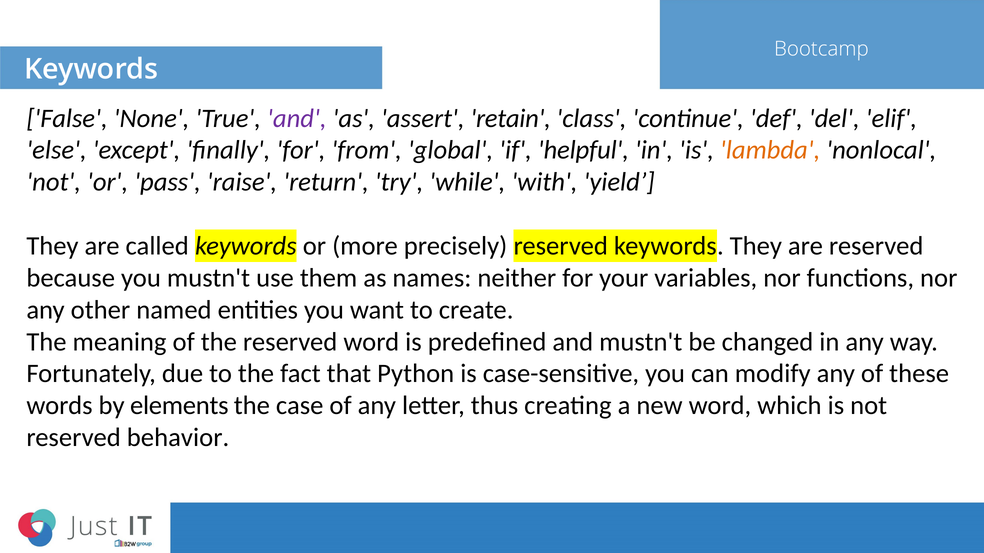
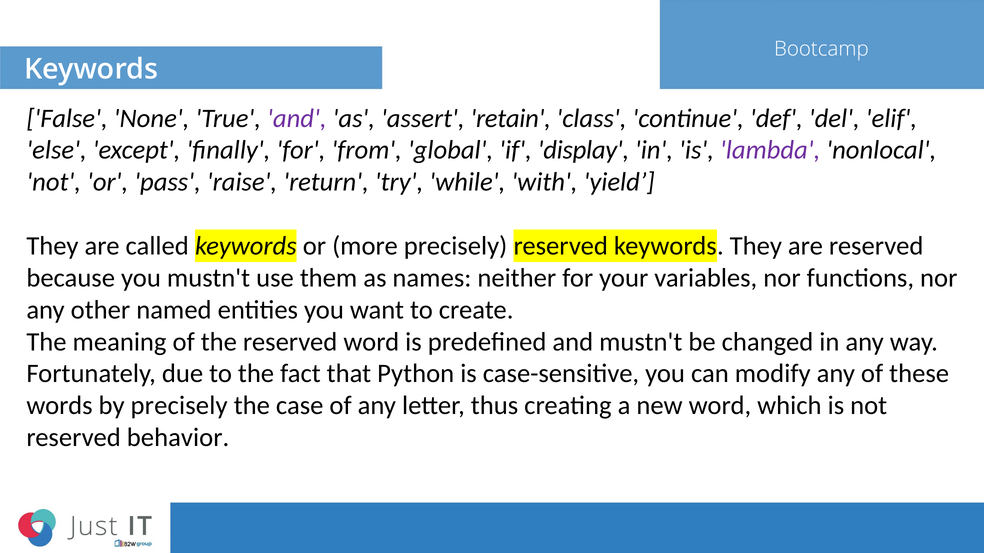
helpful: helpful -> display (583, 150)
lambda colour: orange -> purple (770, 150)
by elements: elements -> precisely (179, 406)
